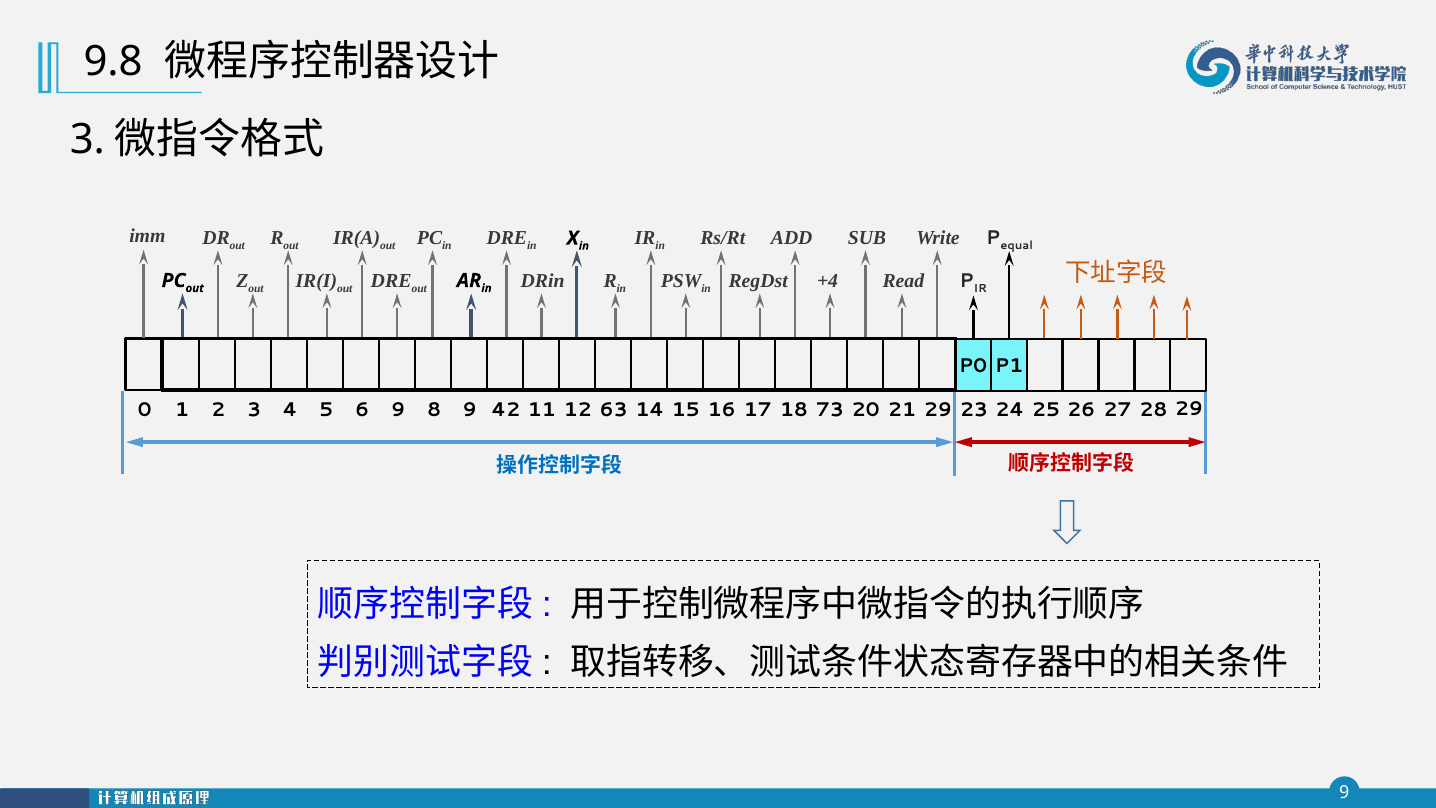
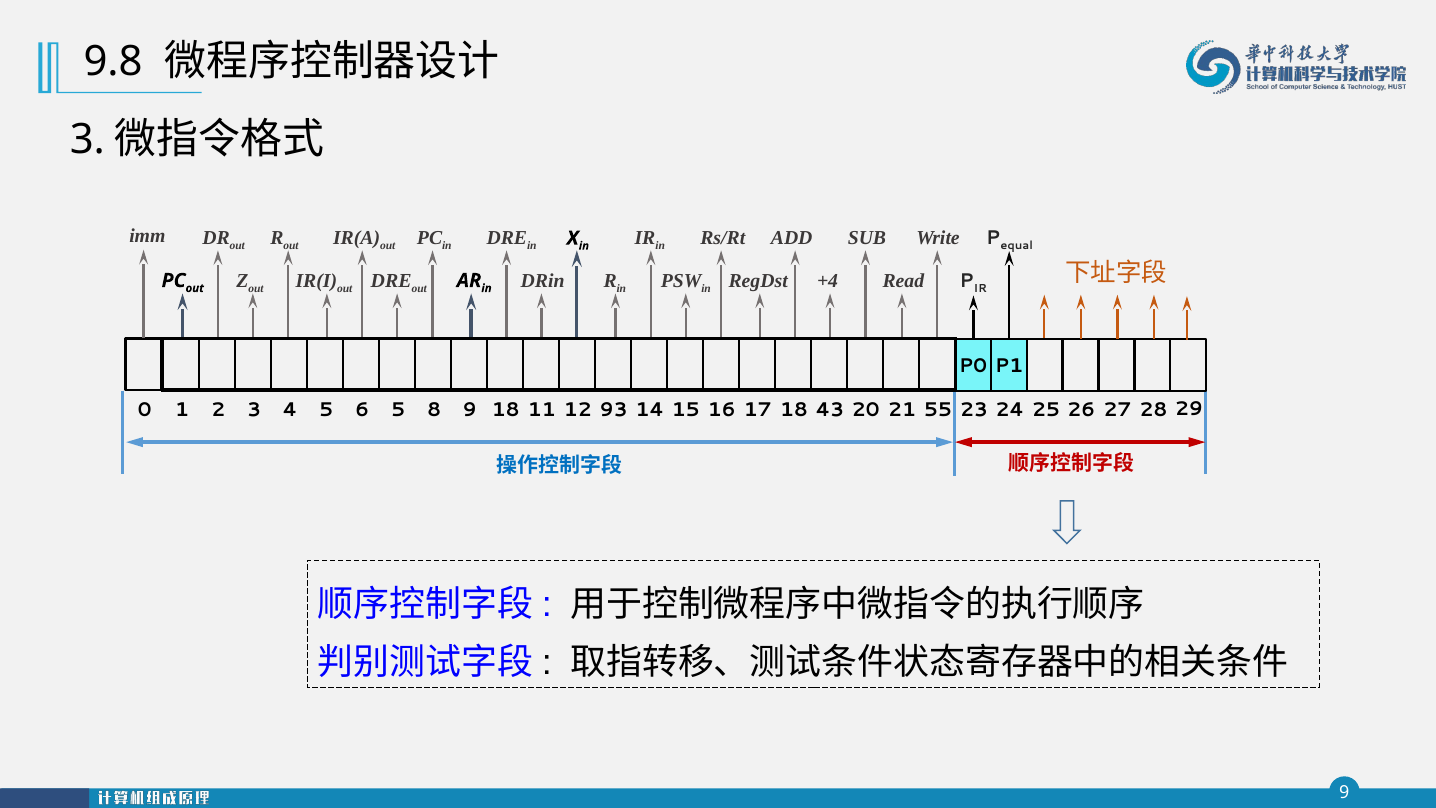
6 9: 9 -> 5 (398, 410)
9 42: 42 -> 18 (506, 410)
63: 63 -> 93 (614, 410)
73: 73 -> 43 (830, 410)
21 29: 29 -> 55 (938, 410)
